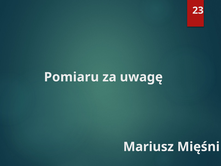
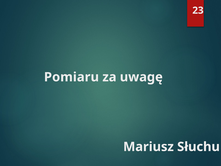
Mięśni: Mięśni -> Słuchu (198, 147)
